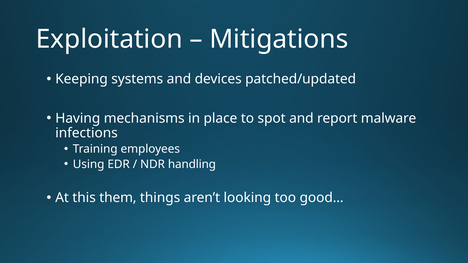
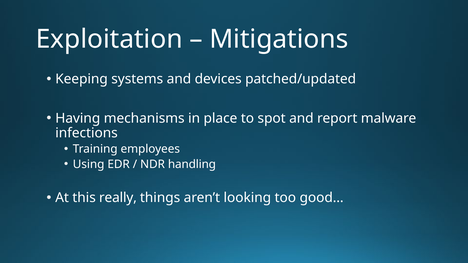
them: them -> really (118, 198)
